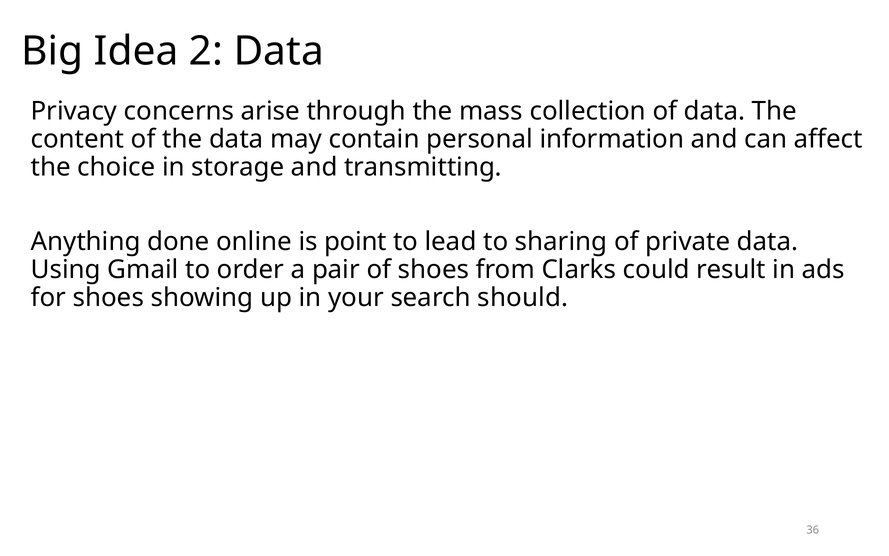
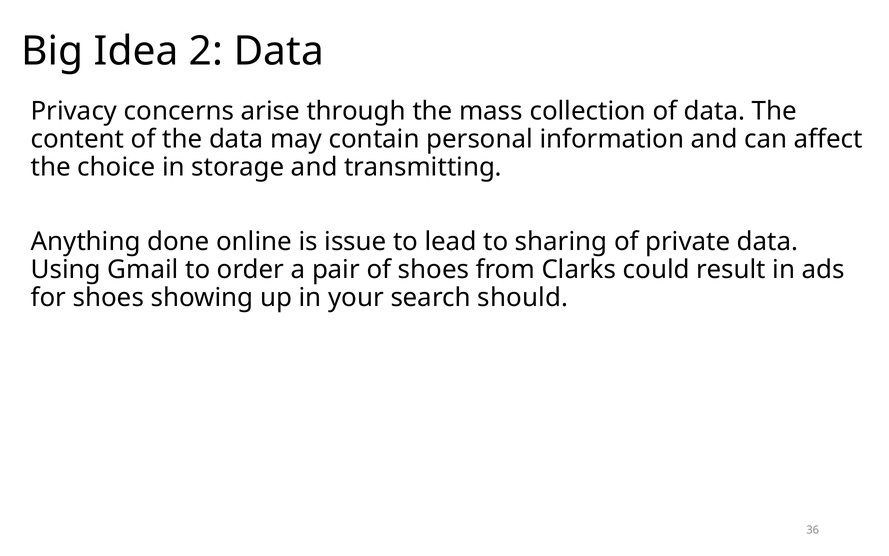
point: point -> issue (355, 241)
